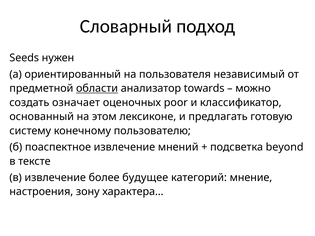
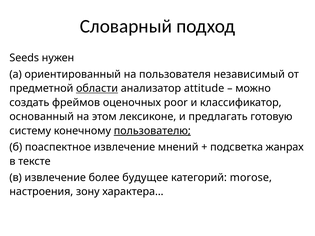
towards: towards -> attitude (204, 88)
означает: означает -> фреймов (76, 103)
пользователю underline: none -> present (152, 131)
beyond: beyond -> жанрах (285, 147)
мнение: мнение -> morose (251, 178)
